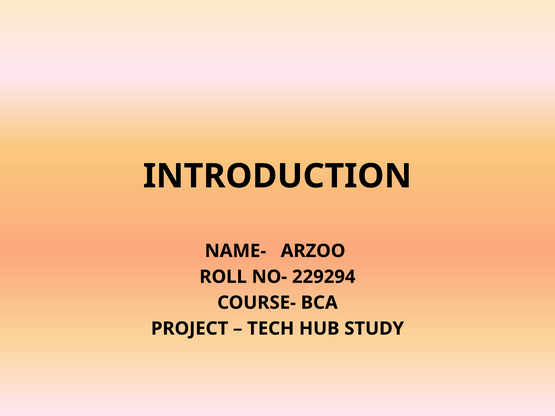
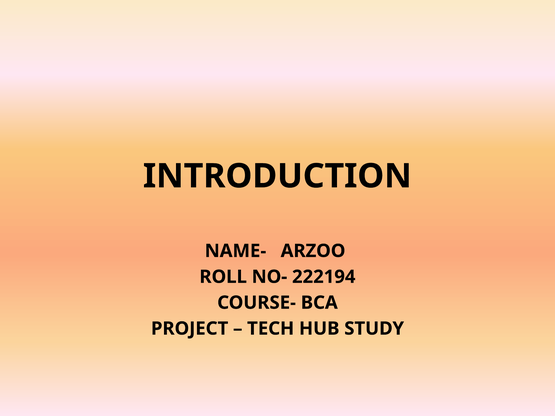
229294: 229294 -> 222194 (324, 277)
